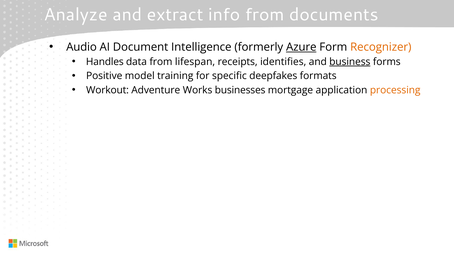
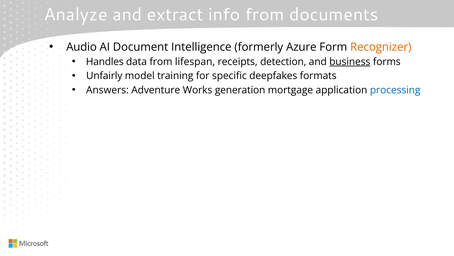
Azure underline: present -> none (301, 47)
identifies: identifies -> detection (283, 62)
Positive: Positive -> Unfairly (104, 76)
Workout: Workout -> Answers (107, 90)
businesses: businesses -> generation (240, 90)
processing colour: orange -> blue (395, 90)
